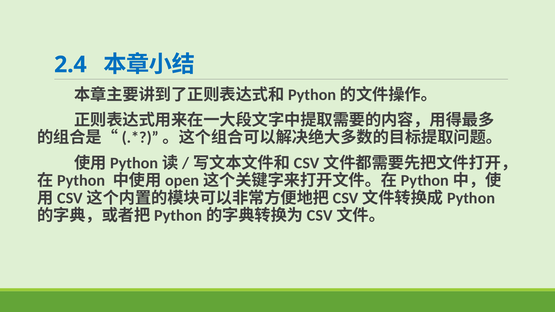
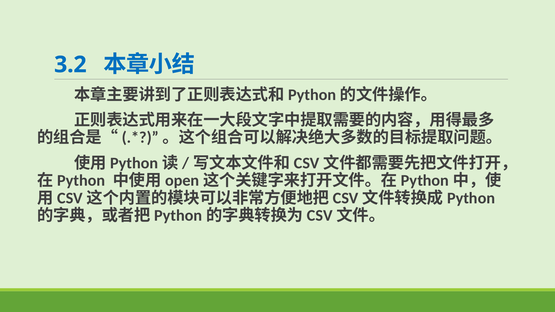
2.4: 2.4 -> 3.2 (70, 65)
